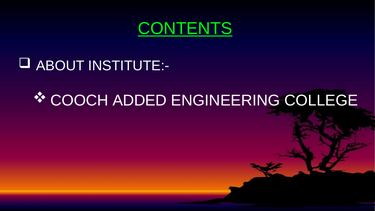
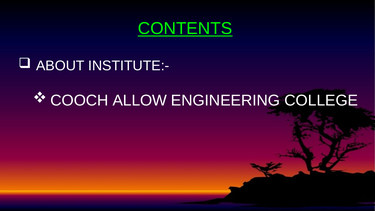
ADDED: ADDED -> ALLOW (140, 100)
